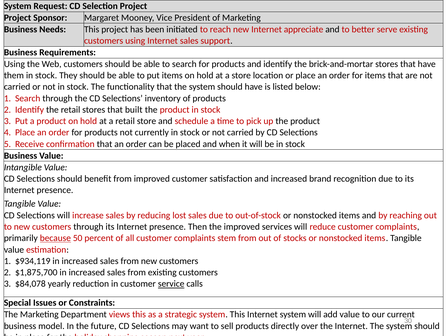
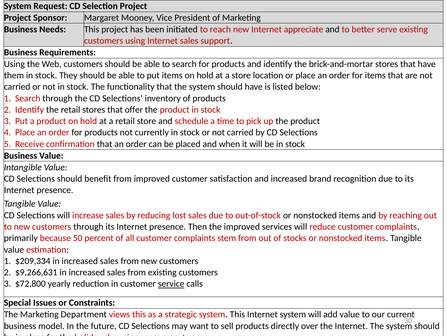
built: built -> offer (134, 109)
because underline: present -> none (55, 238)
$934,119: $934,119 -> $209,334 (33, 260)
$1,875,700: $1,875,700 -> $9,266,631 (36, 272)
$84,078: $84,078 -> $72,800 (30, 283)
